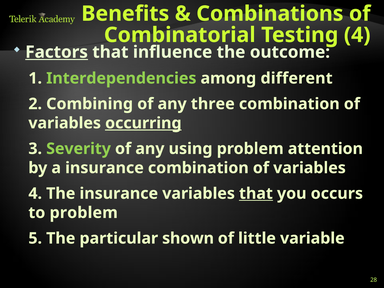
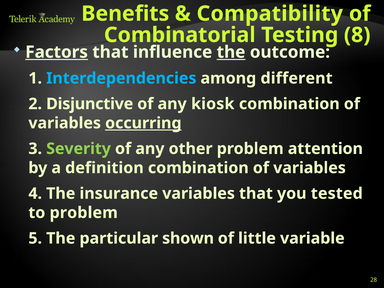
Combinations: Combinations -> Compatibility (270, 14)
Testing 4: 4 -> 8 (357, 35)
the underline: none -> present (231, 52)
Interdependencies colour: light green -> light blue (121, 78)
Combining: Combining -> Disjunctive (90, 104)
three: three -> kiosk (213, 104)
using: using -> other (191, 149)
a insurance: insurance -> definition (104, 168)
that underline: present -> none (256, 194)
occurs: occurs -> tested (337, 194)
